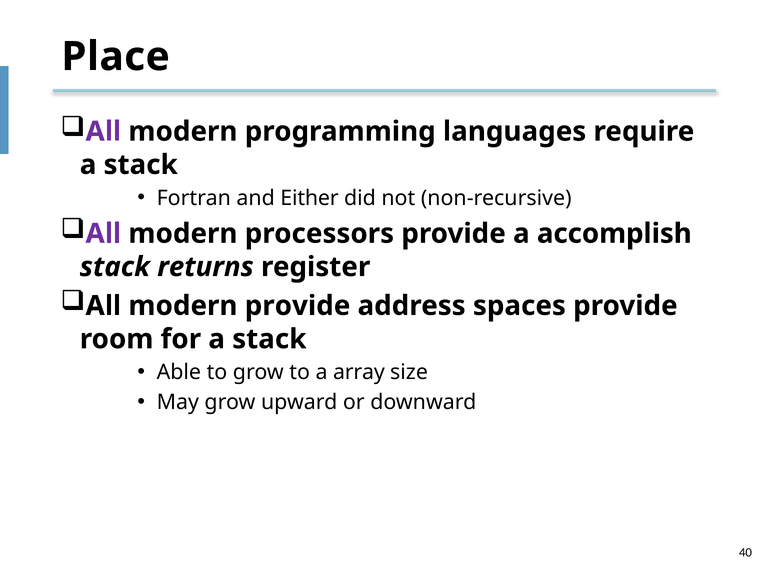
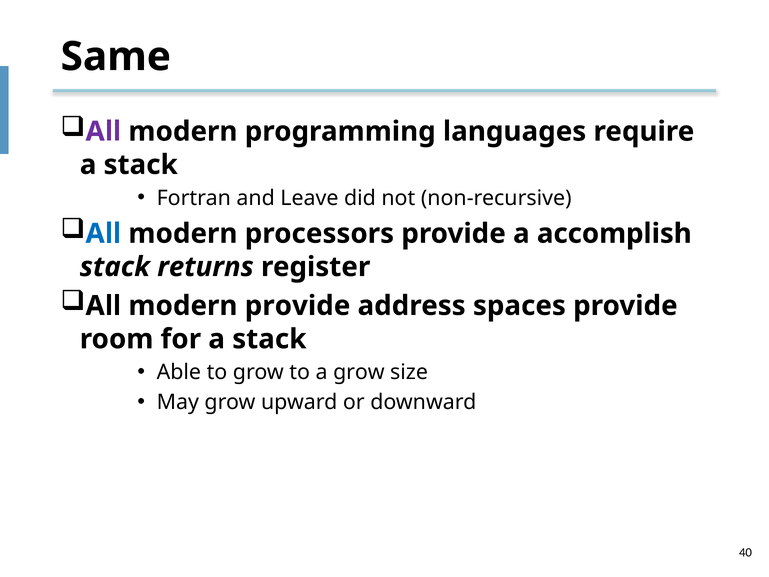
Place: Place -> Same (116, 57)
Either: Either -> Leave (309, 198)
All colour: purple -> blue (103, 233)
a array: array -> grow (359, 372)
